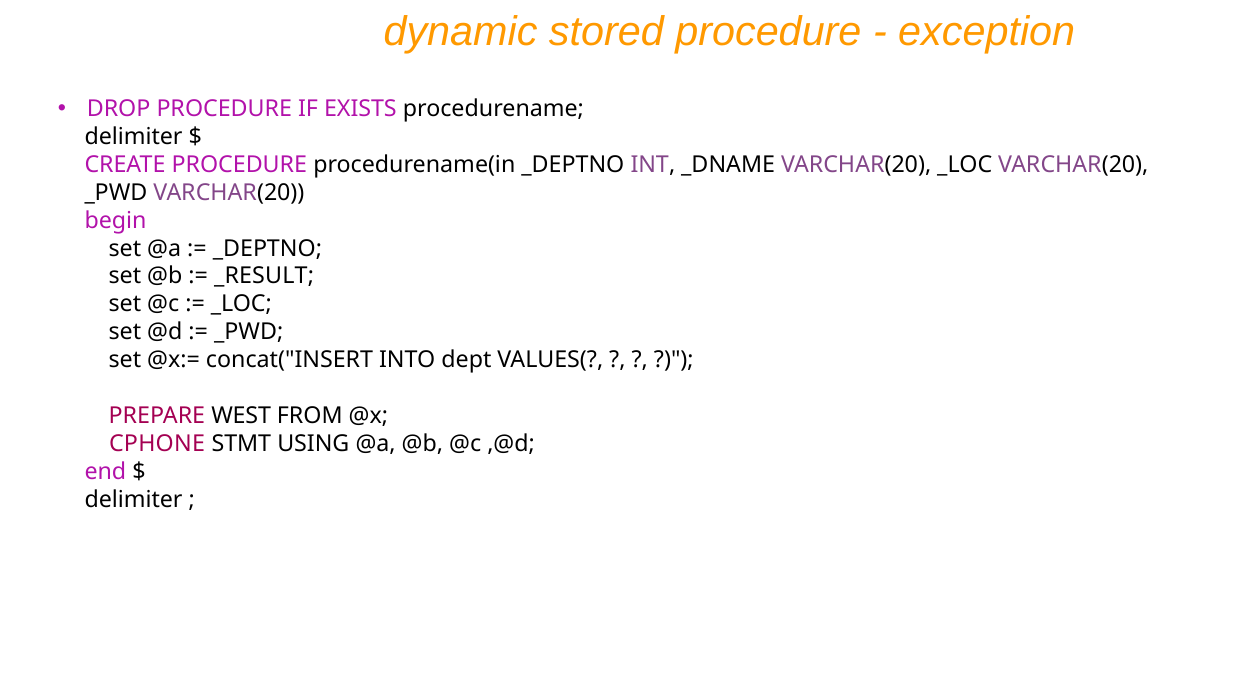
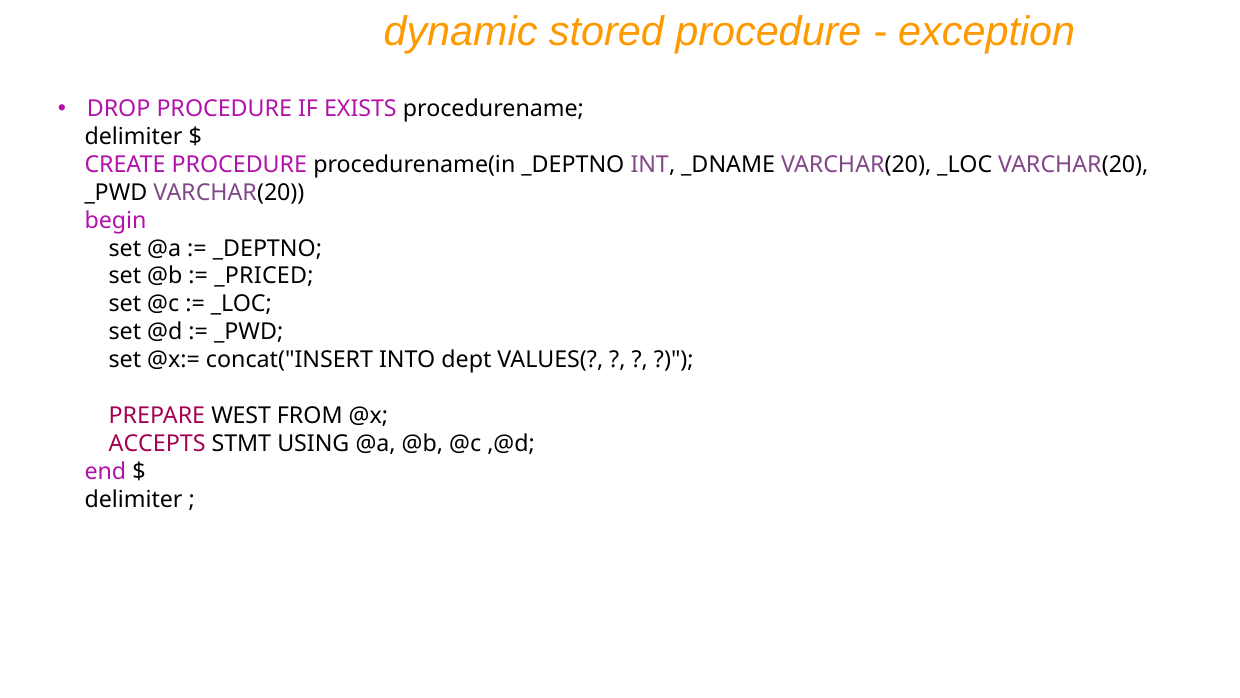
_RESULT: _RESULT -> _PRICED (264, 276)
CPHONE: CPHONE -> ACCEPTS (157, 443)
